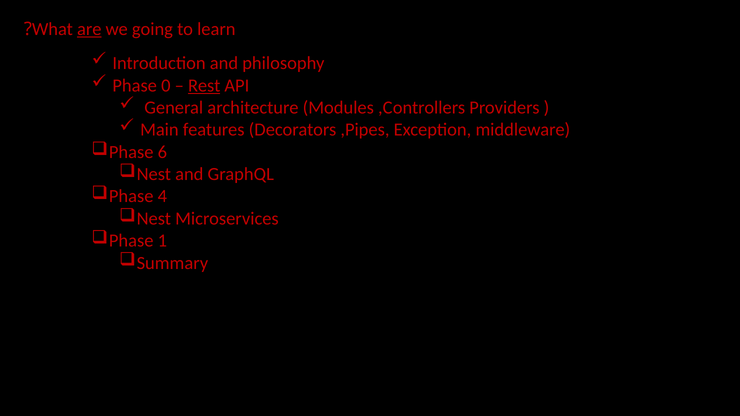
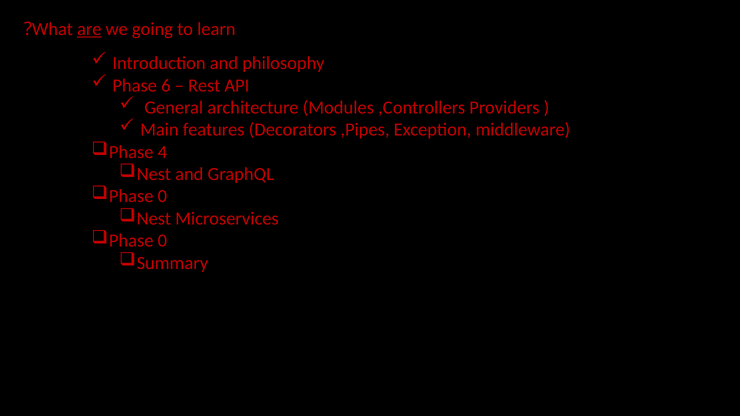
0: 0 -> 6 (166, 85)
Rest underline: present -> none (204, 85)
6: 6 -> 4 (162, 152)
4: 4 -> 0 (162, 196)
1: 1 -> 0 (162, 241)
